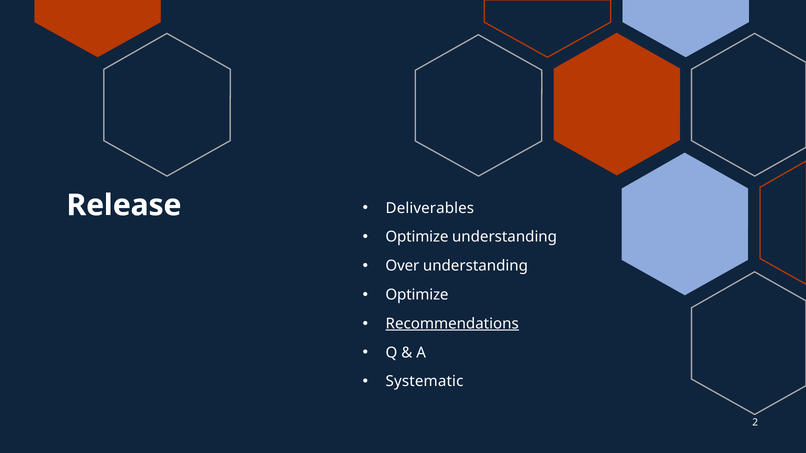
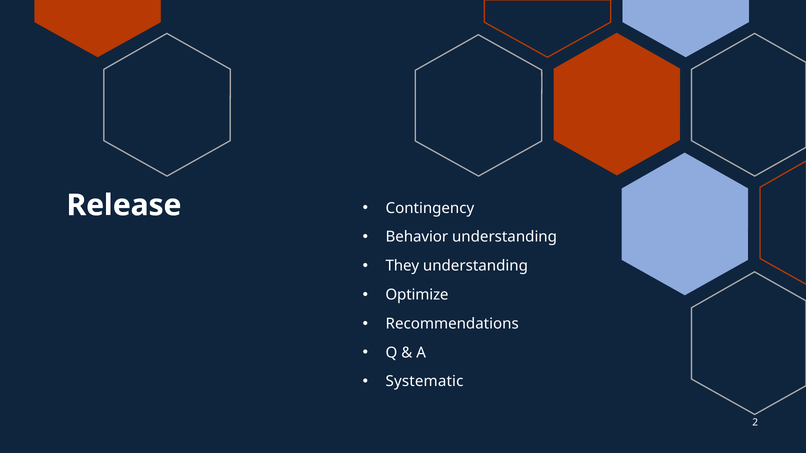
Deliverables: Deliverables -> Contingency (430, 208)
Optimize: Optimize -> Behavior (417, 237)
Over: Over -> They (402, 266)
Recommendations underline: present -> none (452, 324)
